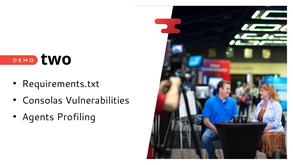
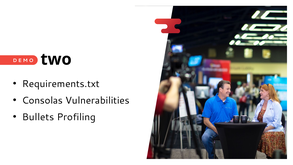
Agents: Agents -> Bullets (38, 117)
